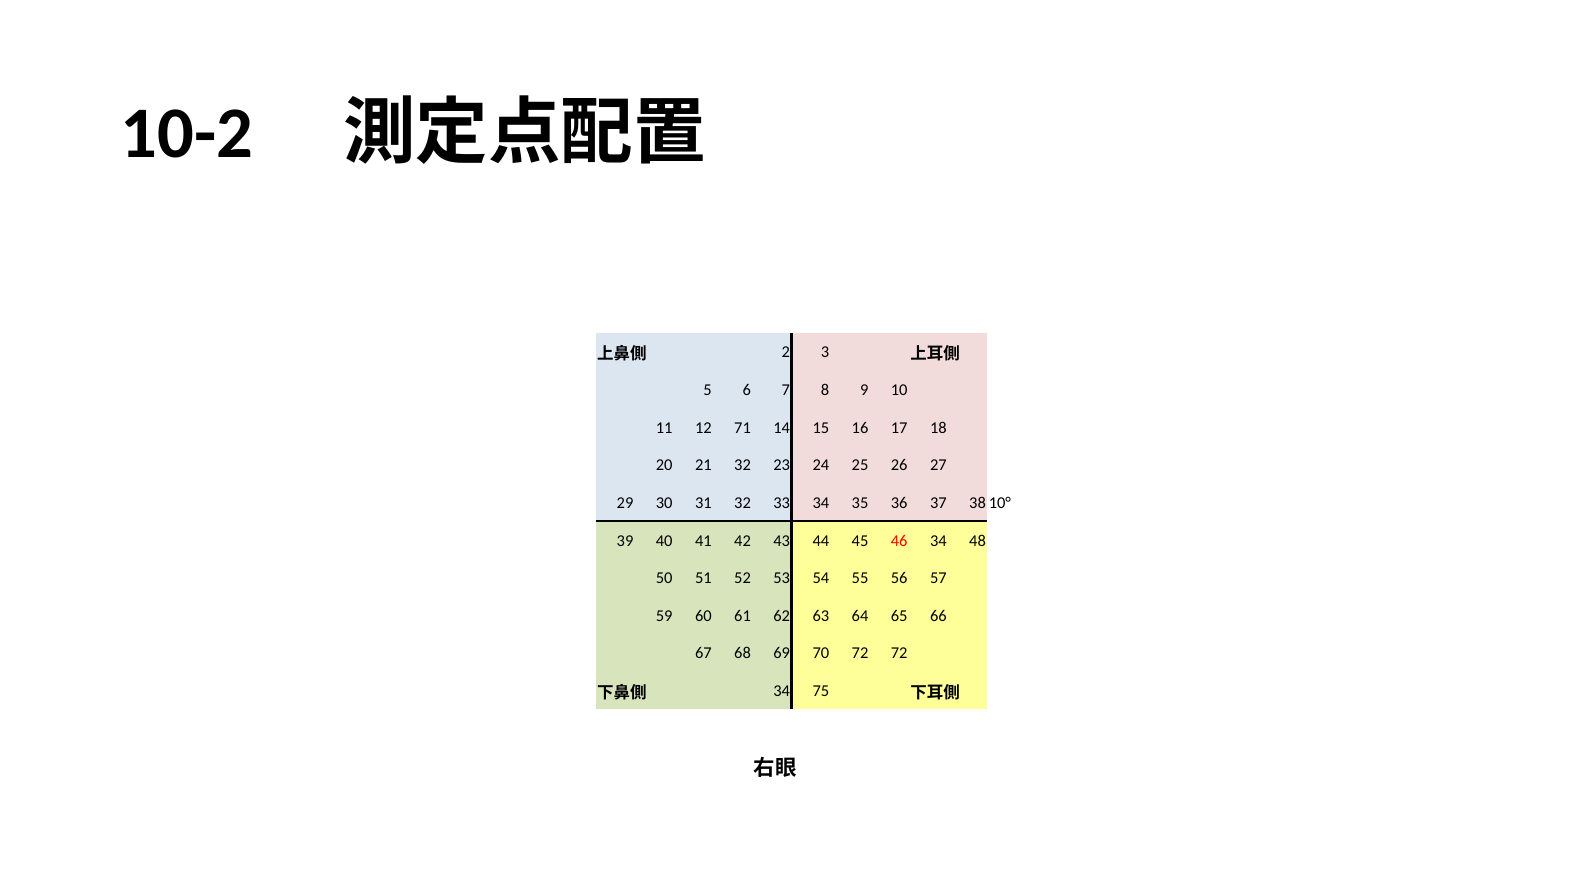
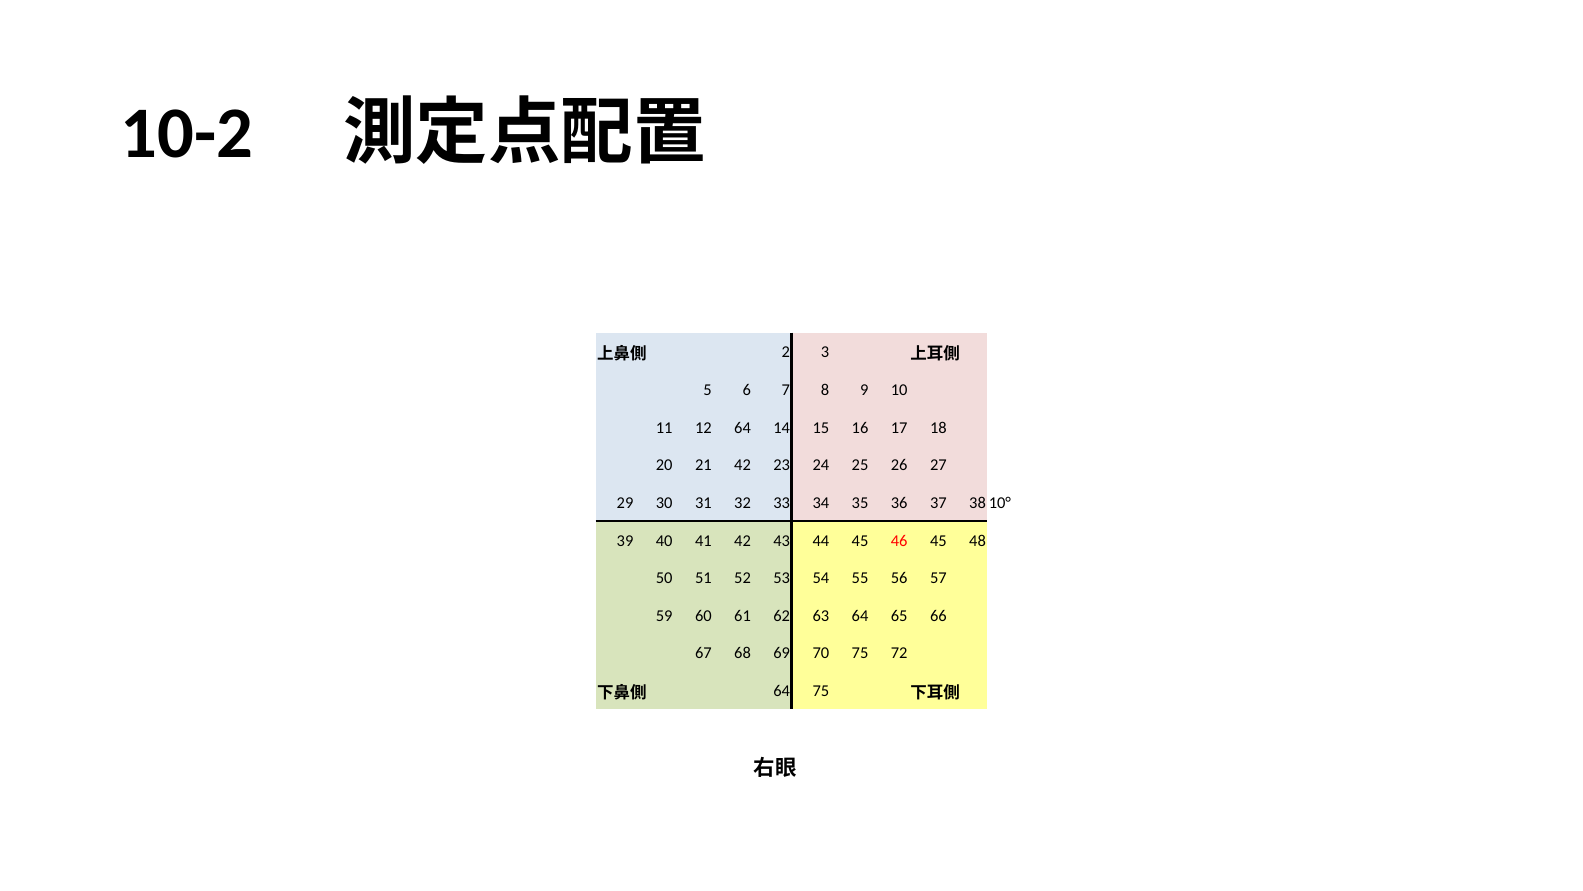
12 71: 71 -> 64 (743, 427)
21 32: 32 -> 42 (743, 465)
46 34: 34 -> 45 (938, 540)
70 72: 72 -> 75 (860, 653)
34: 34 -> 64 (782, 691)
